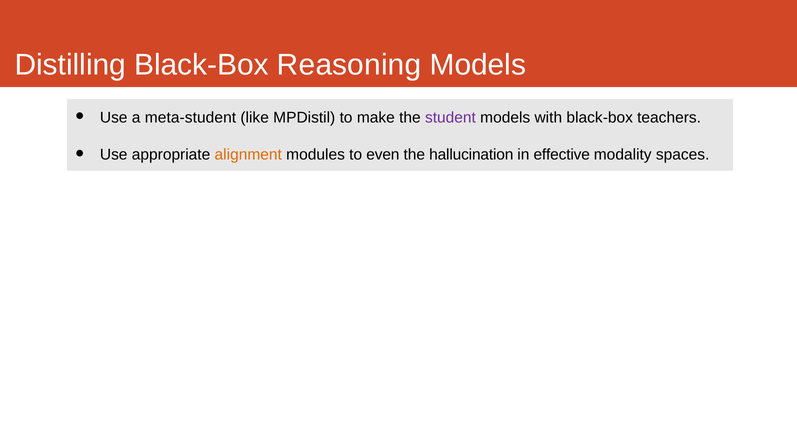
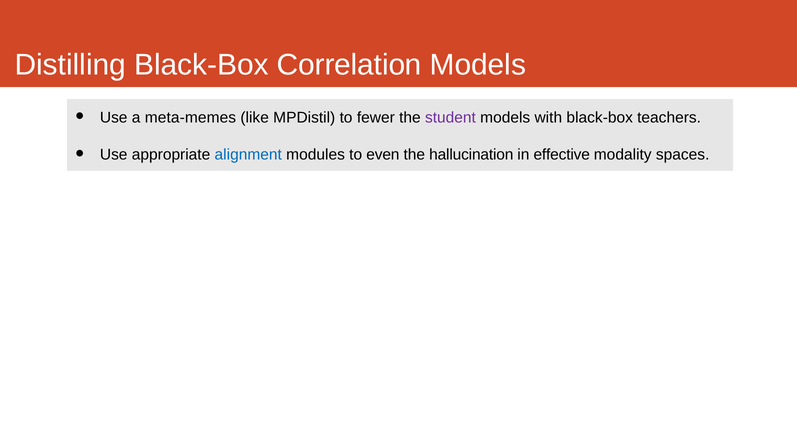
Reasoning: Reasoning -> Correlation (349, 65)
meta-student: meta-student -> meta-memes (190, 118)
make: make -> fewer (376, 118)
alignment colour: orange -> blue (248, 155)
